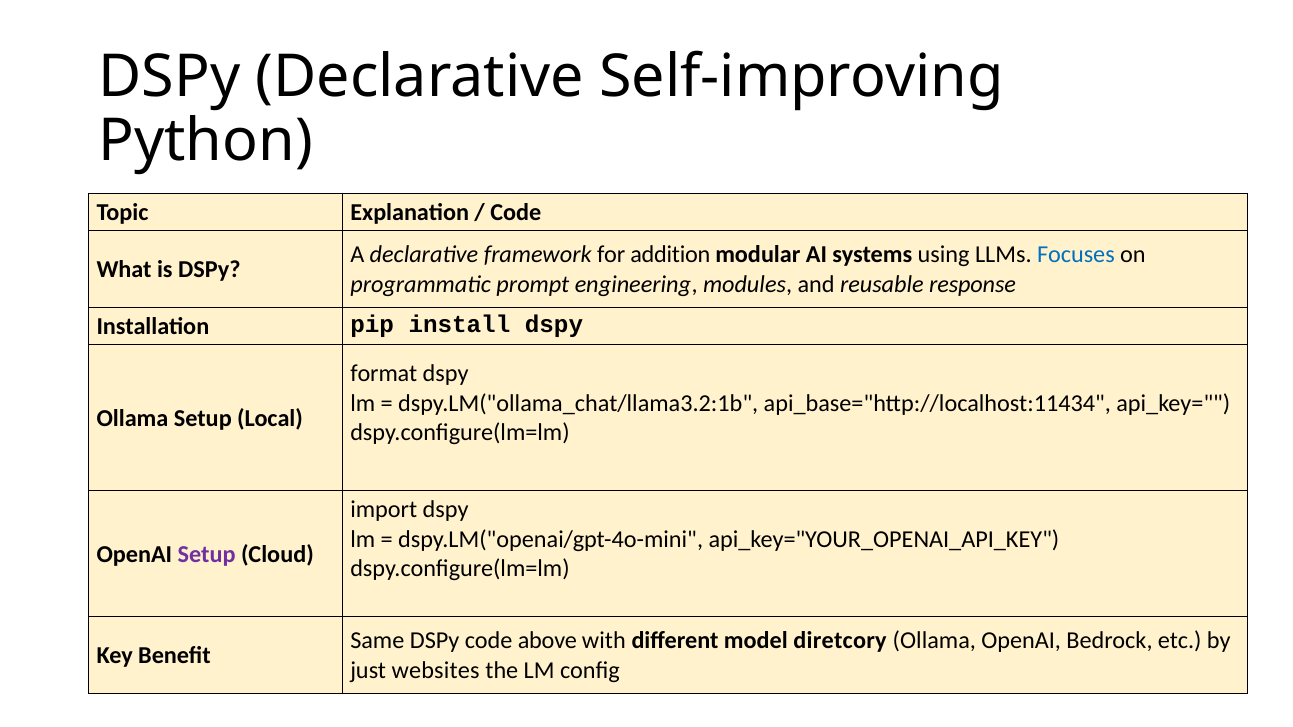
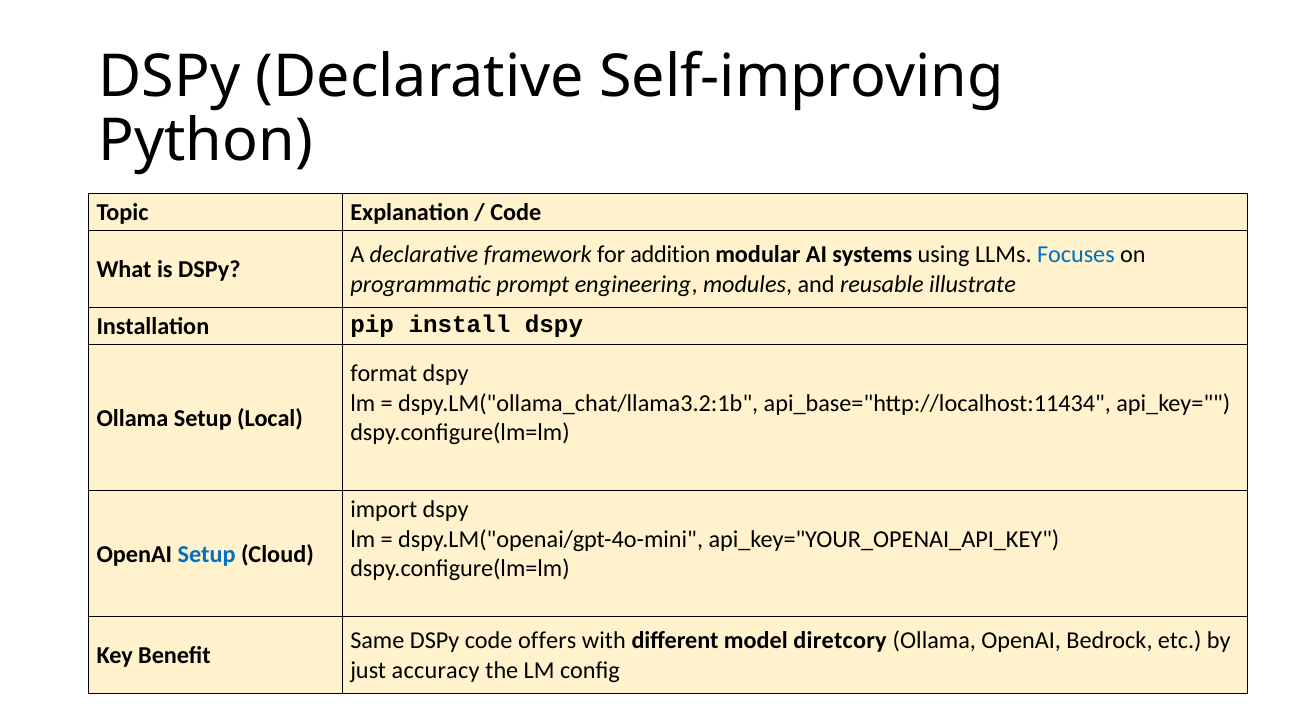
response: response -> illustrate (973, 284)
Setup colour: purple -> blue (207, 554)
above: above -> offers (547, 641)
websites: websites -> accuracy (436, 671)
